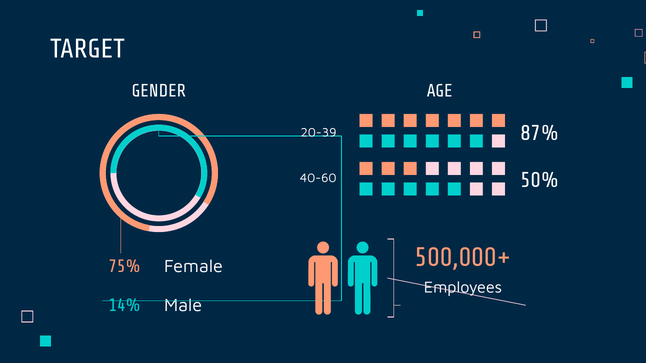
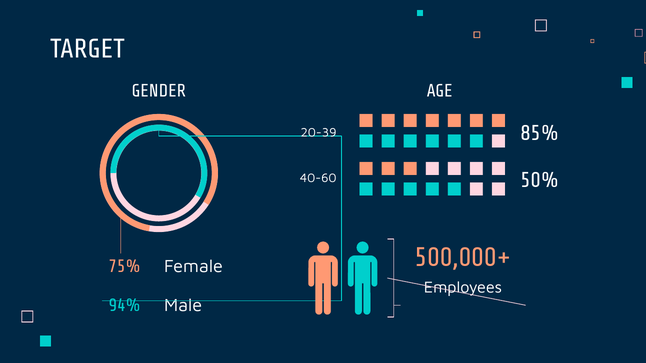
87%: 87% -> 85% (540, 133)
14%: 14% -> 94% (125, 306)
